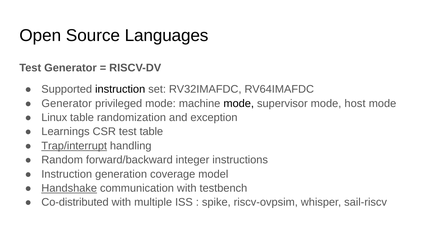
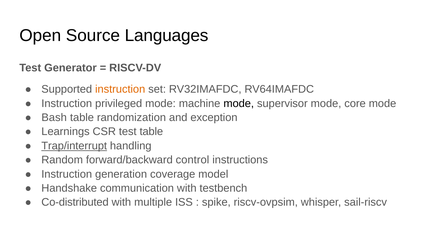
instruction colour: black -> orange (120, 90)
Generator: Generator -> Instruction (67, 104)
host: host -> core (355, 104)
Linux: Linux -> Bash (54, 118)
integer: integer -> control (192, 160)
Handshake underline: present -> none (69, 189)
